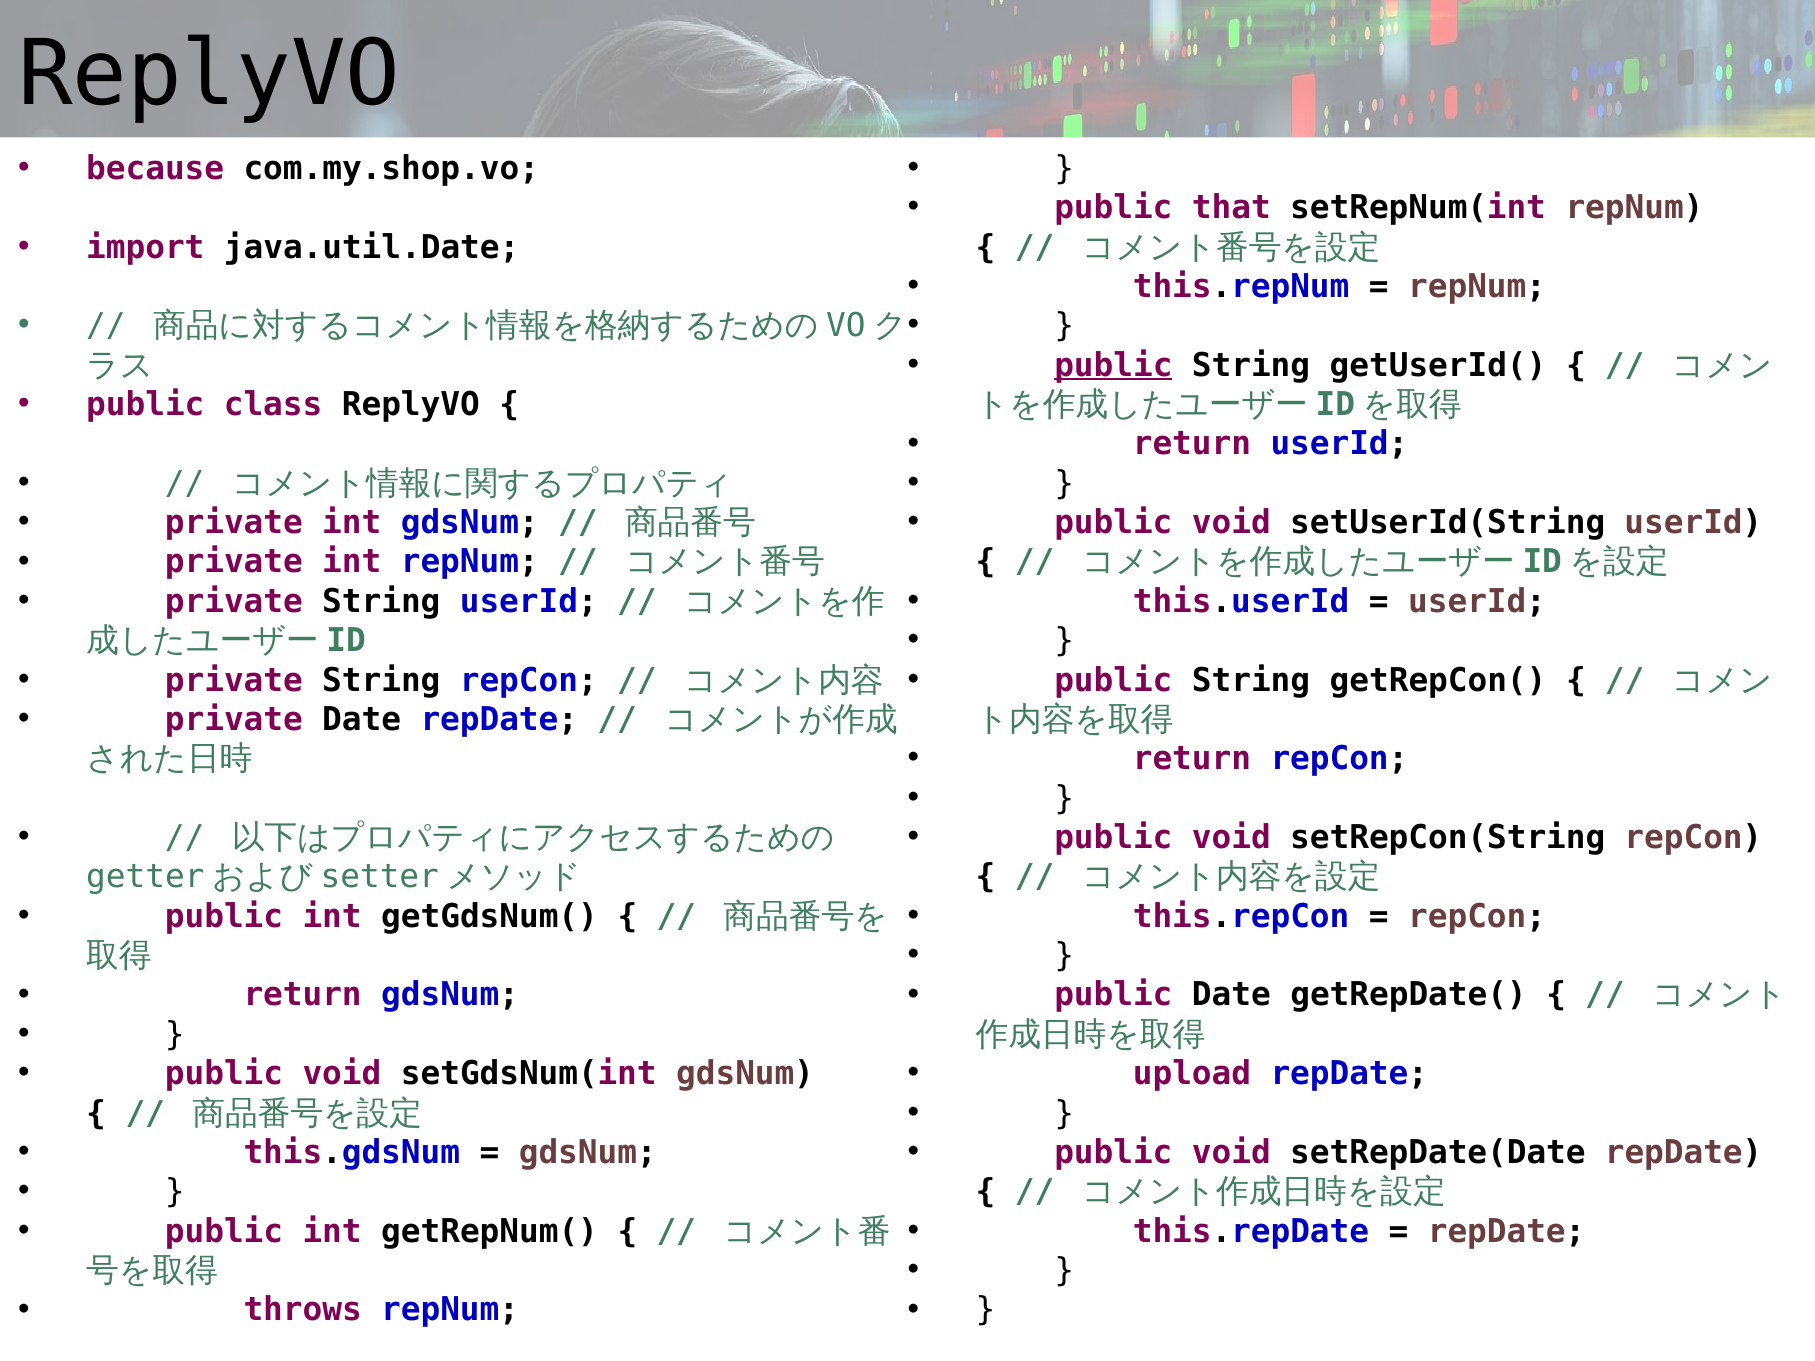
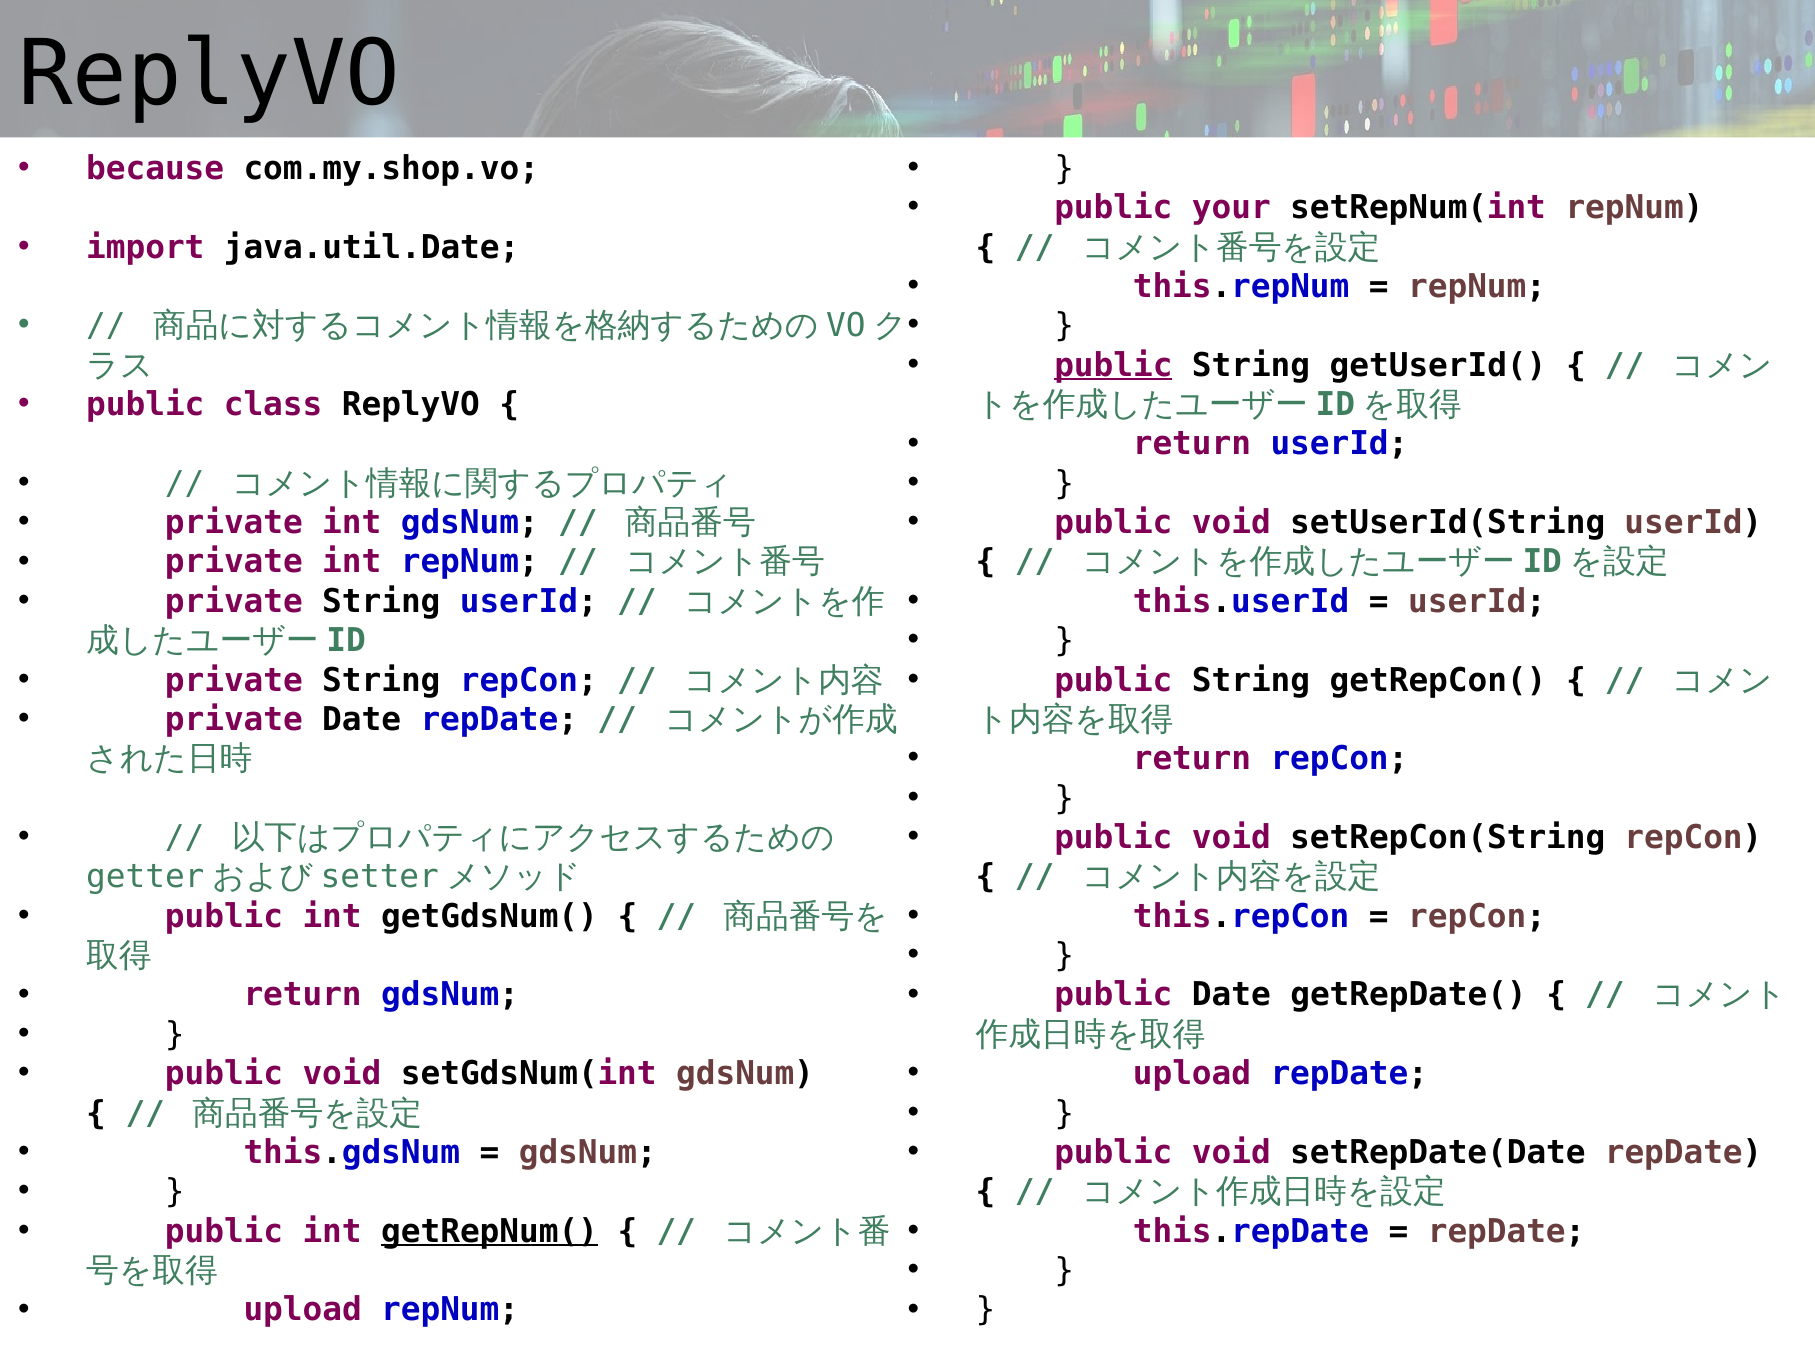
that: that -> your (1231, 208)
getRepNum( underline: none -> present (490, 1232)
throws: throws -> upload (303, 1310)
